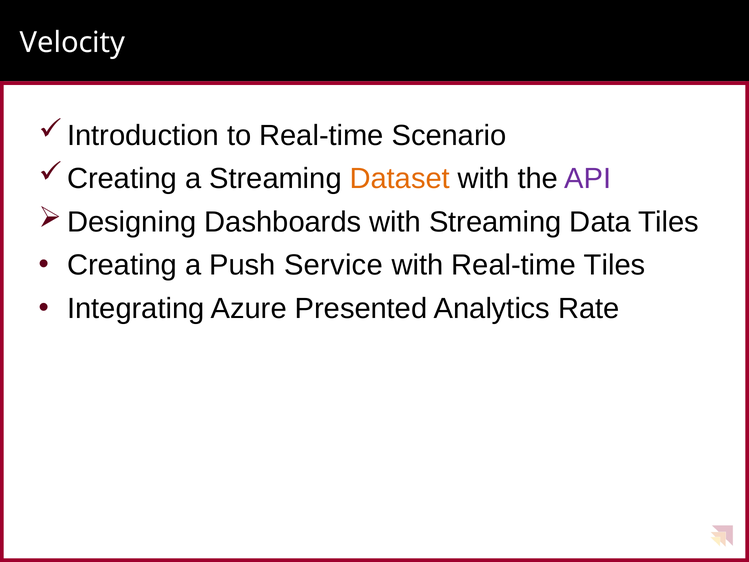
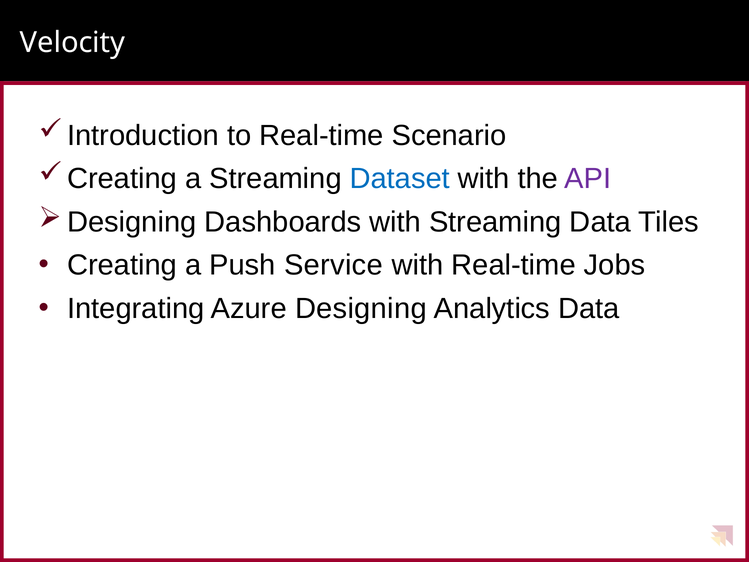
Dataset colour: orange -> blue (400, 179)
Real-time Tiles: Tiles -> Jobs (615, 265)
Presented: Presented -> Designing (361, 308)
Analytics Rate: Rate -> Data (589, 308)
